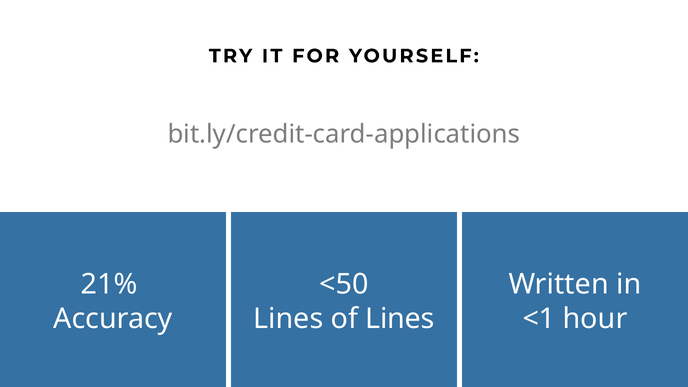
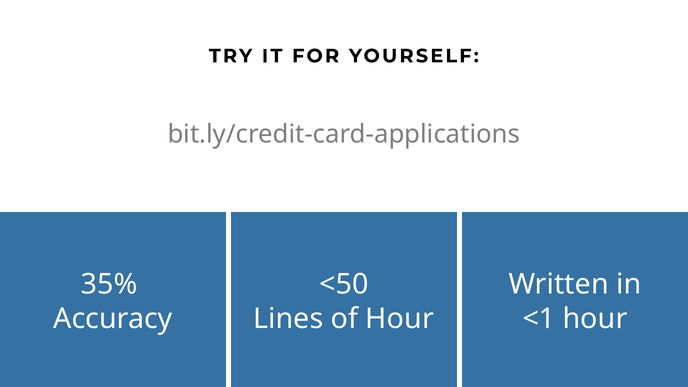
21%: 21% -> 35% (109, 284)
of Lines: Lines -> Hour (400, 319)
